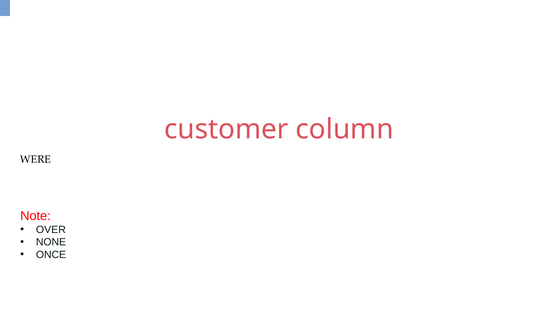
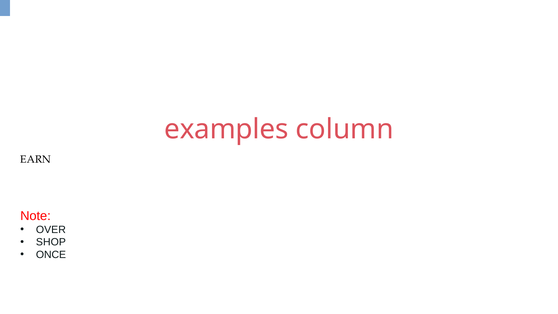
customer: customer -> examples (226, 129)
WERE: WERE -> EARN (36, 159)
NONE: NONE -> SHOP (51, 242)
